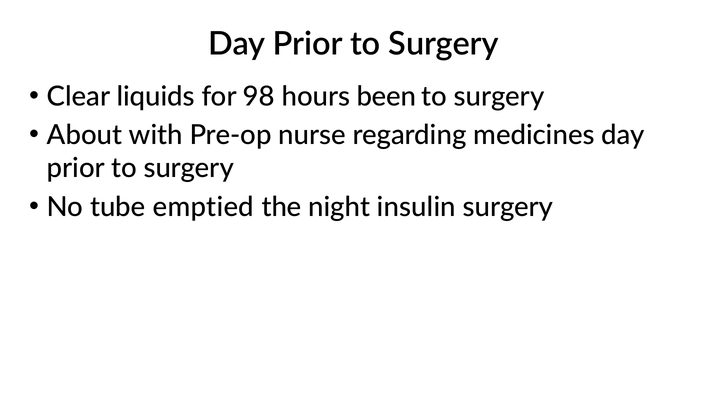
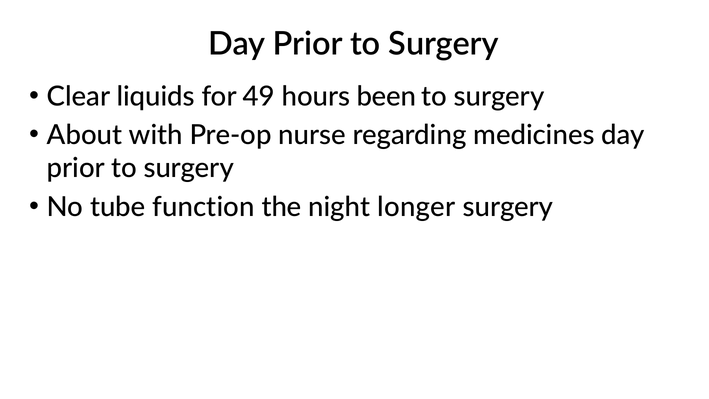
98: 98 -> 49 (259, 96)
emptied: emptied -> function (203, 207)
insulin: insulin -> longer (416, 207)
